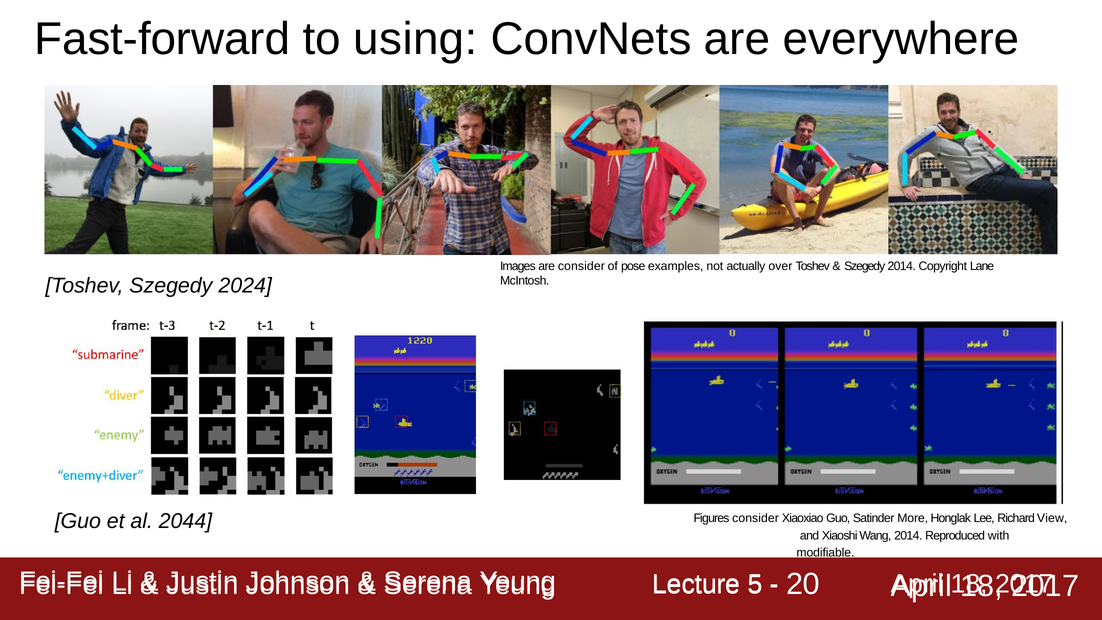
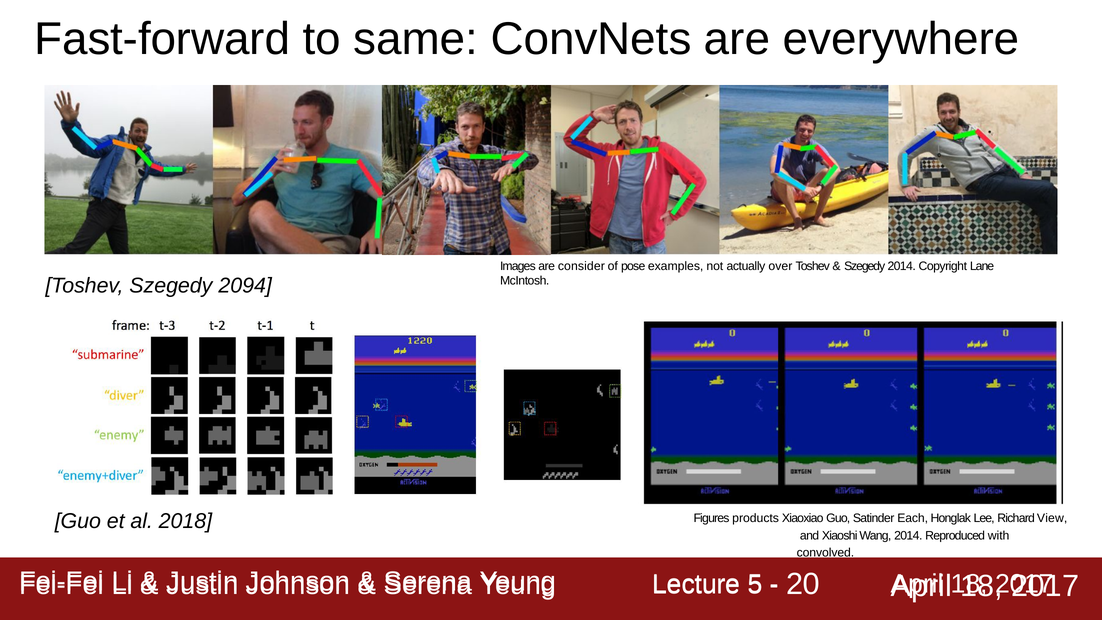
using: using -> same (416, 39)
2024: 2024 -> 2094 (245, 285)
2044: 2044 -> 2018 (185, 521)
Figures consider: consider -> products (756, 518)
More: More -> Each (913, 518)
modifiable: modifiable -> convolved (825, 553)
